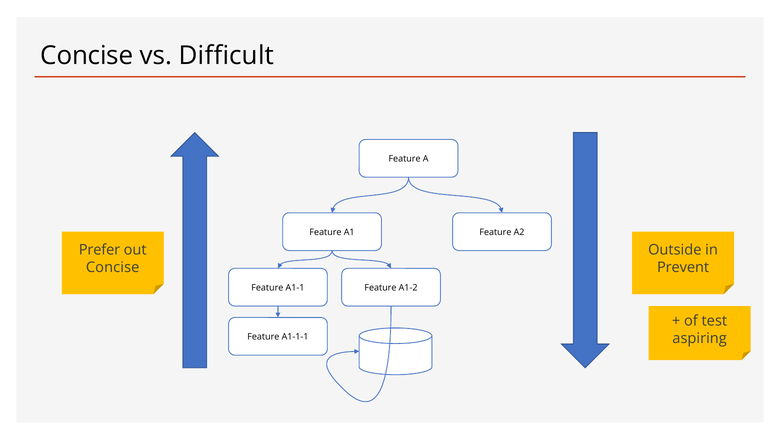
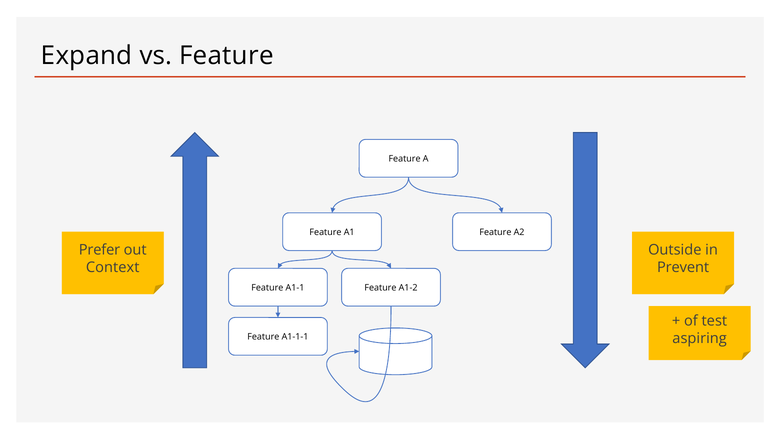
Concise: Concise -> Expand (87, 56)
vs Difficult: Difficult -> Feature (226, 56)
Concise: Concise -> Context (113, 267)
